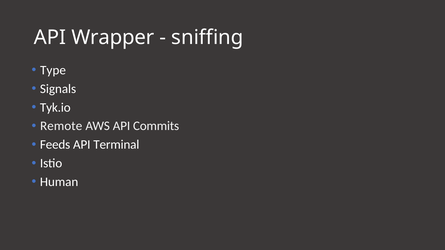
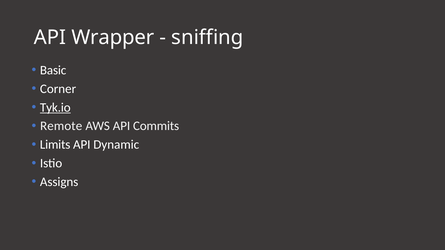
Type: Type -> Basic (53, 70)
Signals: Signals -> Corner (58, 89)
Tyk.io underline: none -> present (55, 108)
Feeds: Feeds -> Limits (55, 145)
Terminal: Terminal -> Dynamic (116, 145)
Human: Human -> Assigns (59, 182)
